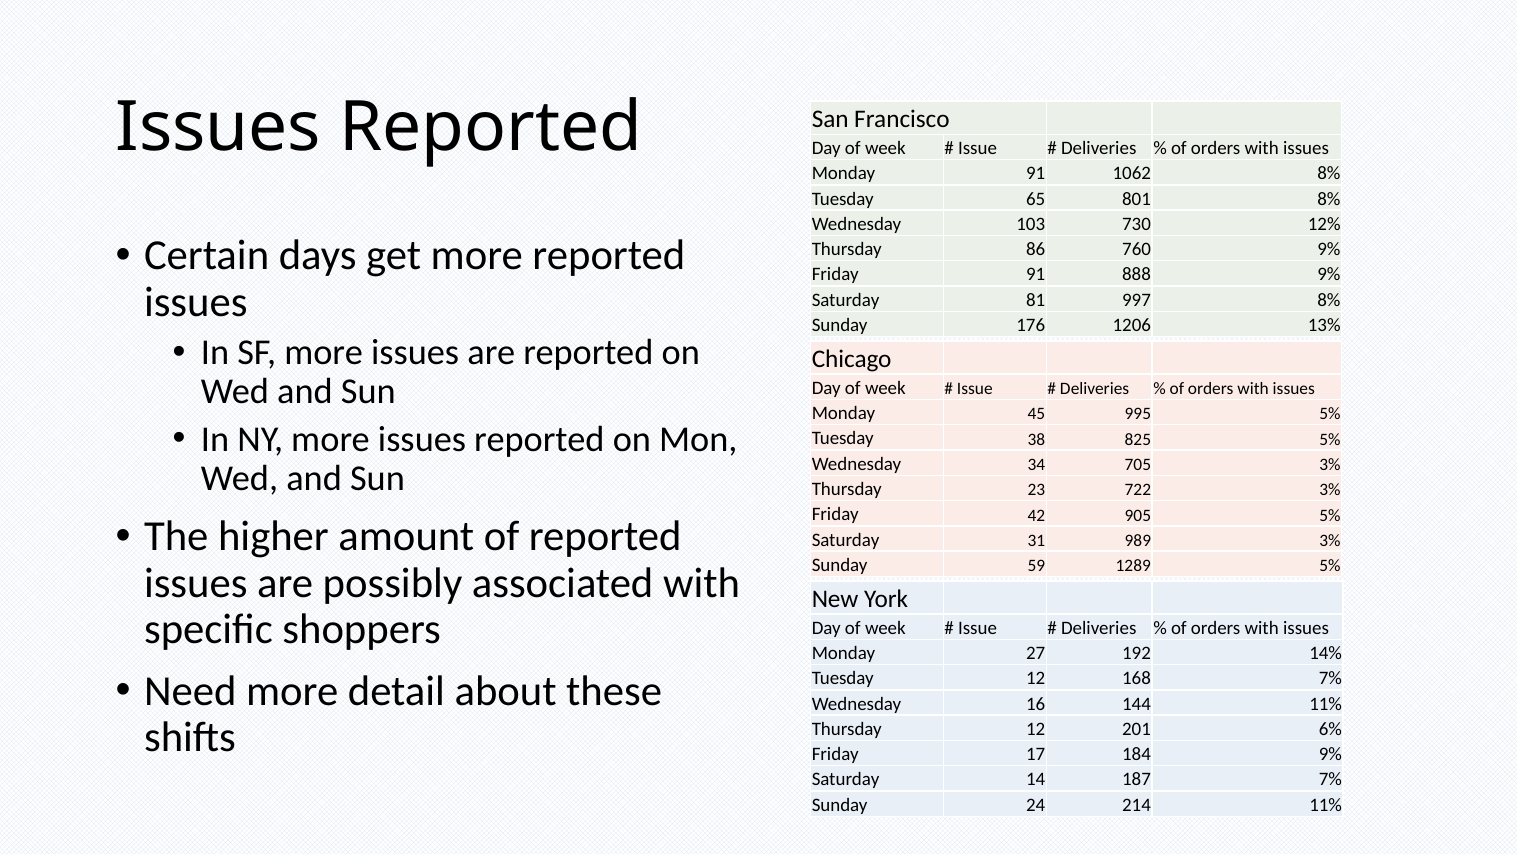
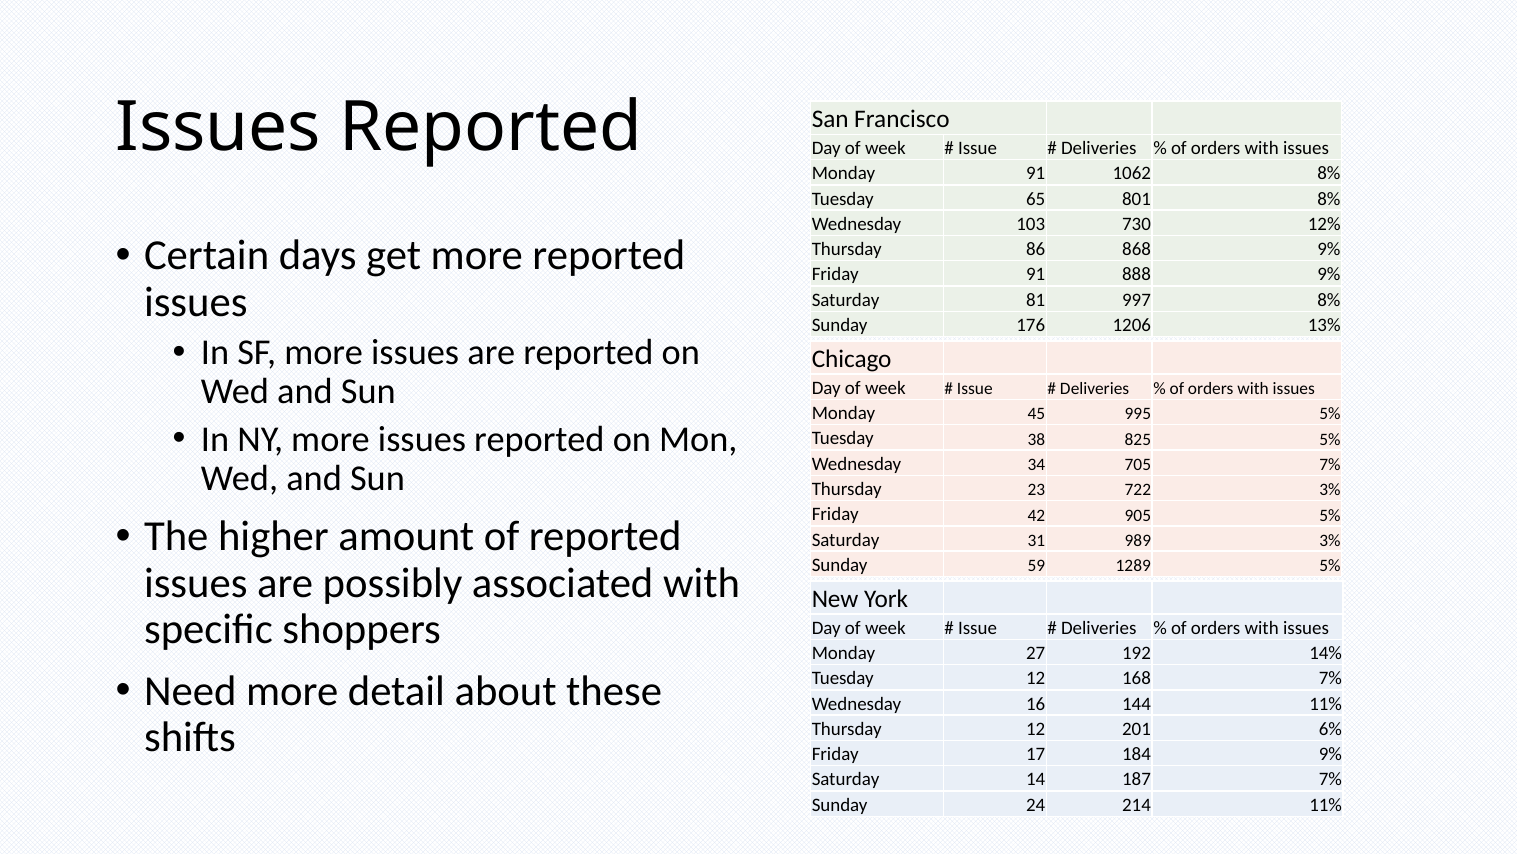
760: 760 -> 868 (1137, 249)
705 3%: 3% -> 7% (1330, 464)
